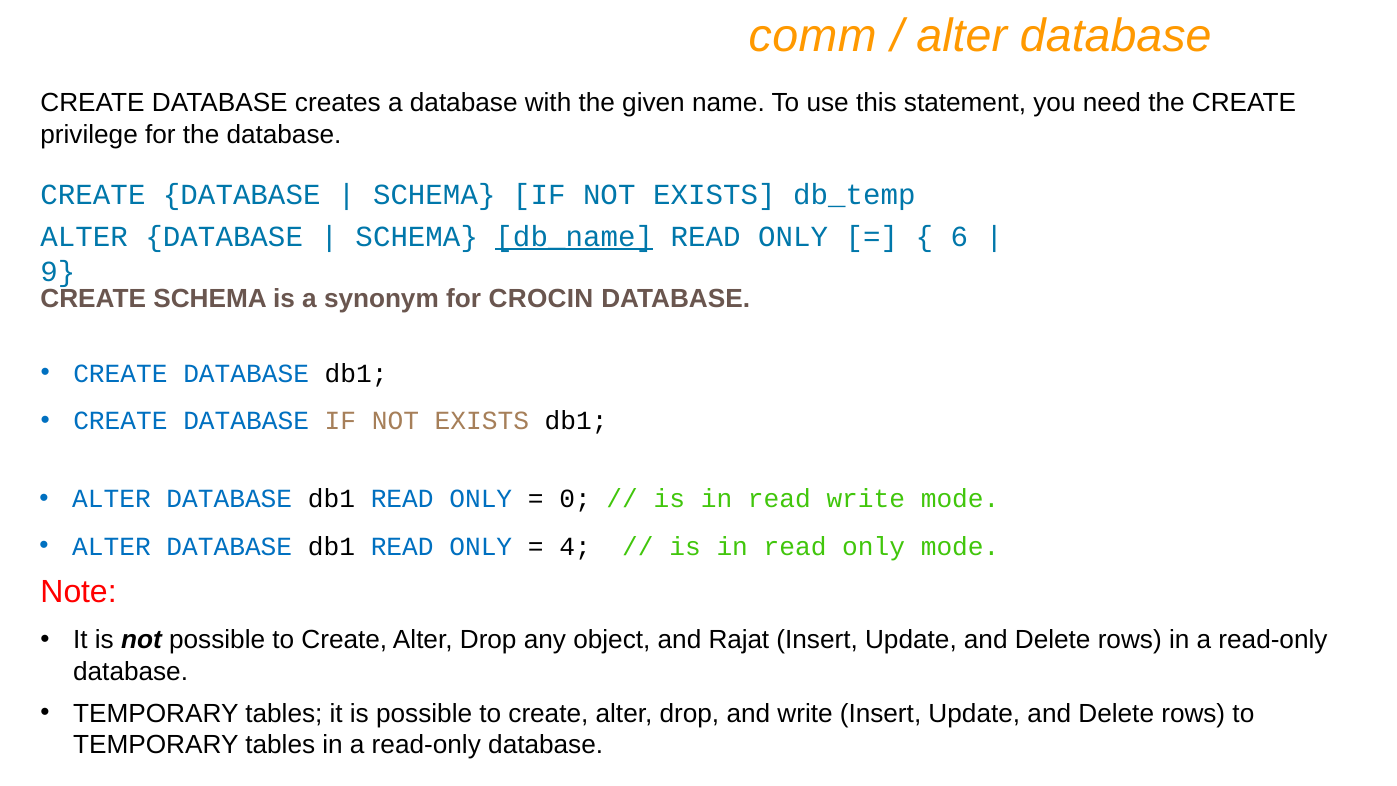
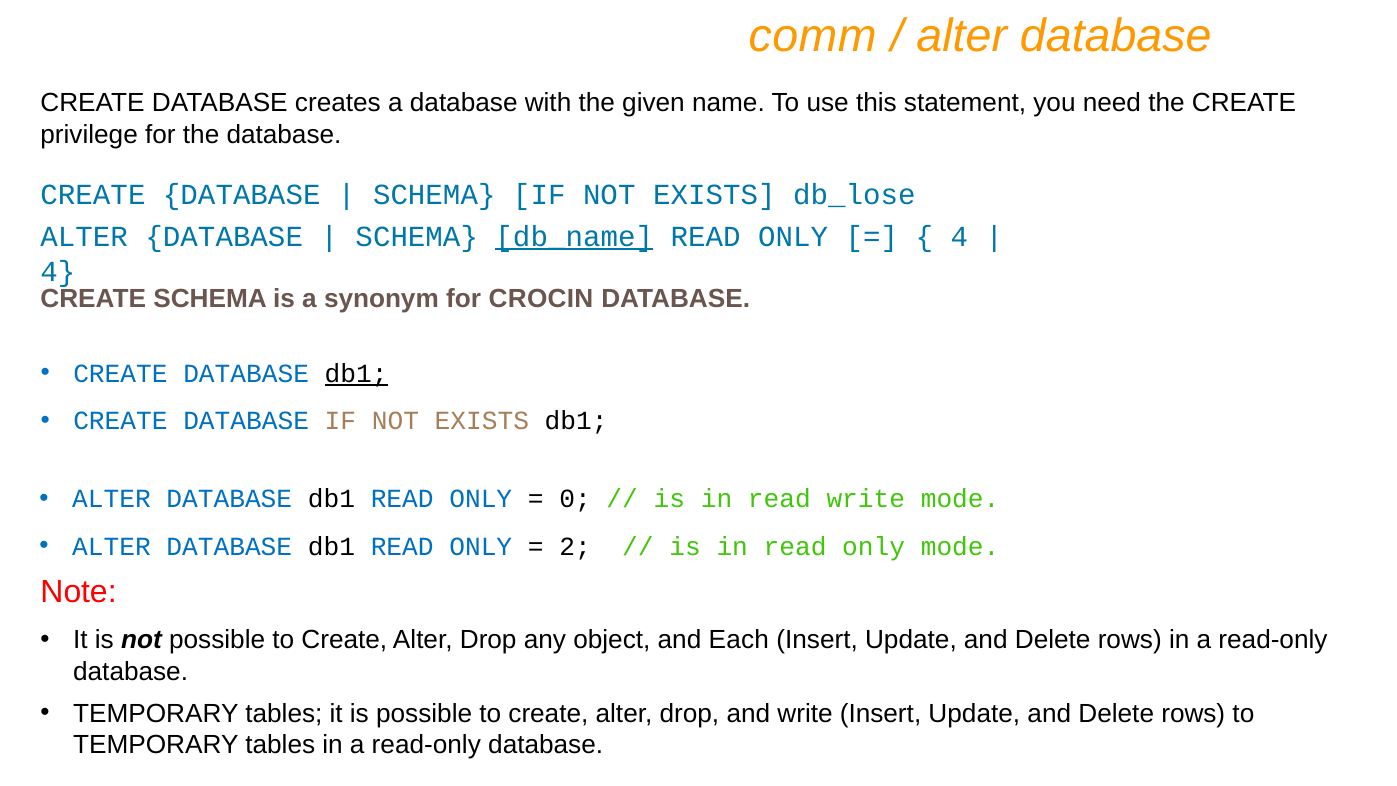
db_temp: db_temp -> db_lose (854, 195)
6: 6 -> 4 (959, 237)
9: 9 -> 4 (58, 272)
db1 underline: none -> present (356, 374)
4: 4 -> 2 (575, 546)
Rajat: Rajat -> Each (739, 640)
